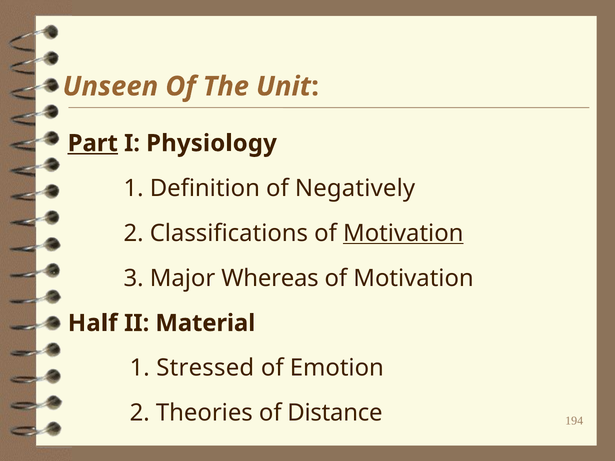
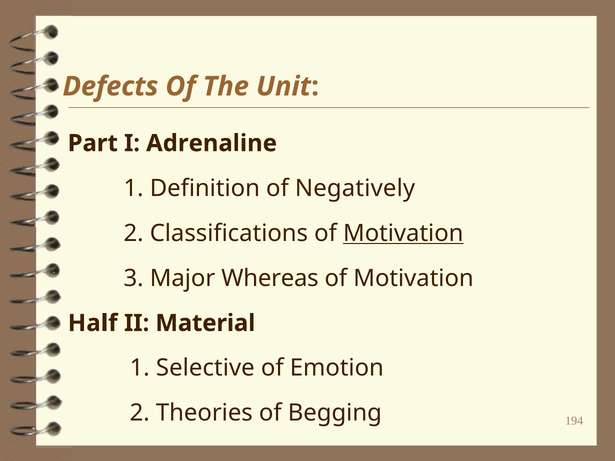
Unseen: Unseen -> Defects (110, 86)
Part underline: present -> none (93, 143)
Physiology: Physiology -> Adrenaline (212, 143)
Stressed: Stressed -> Selective (205, 368)
Distance: Distance -> Begging (335, 413)
